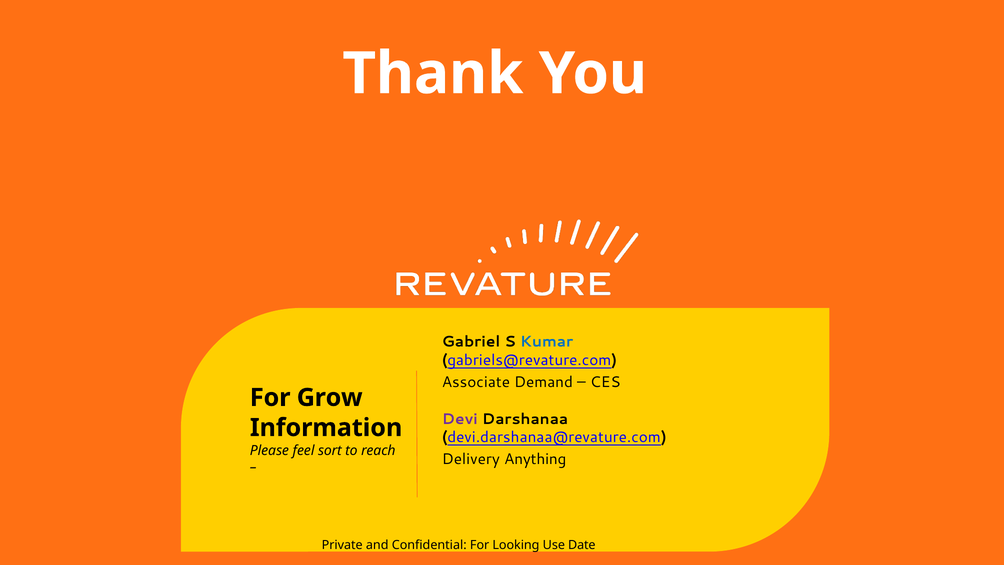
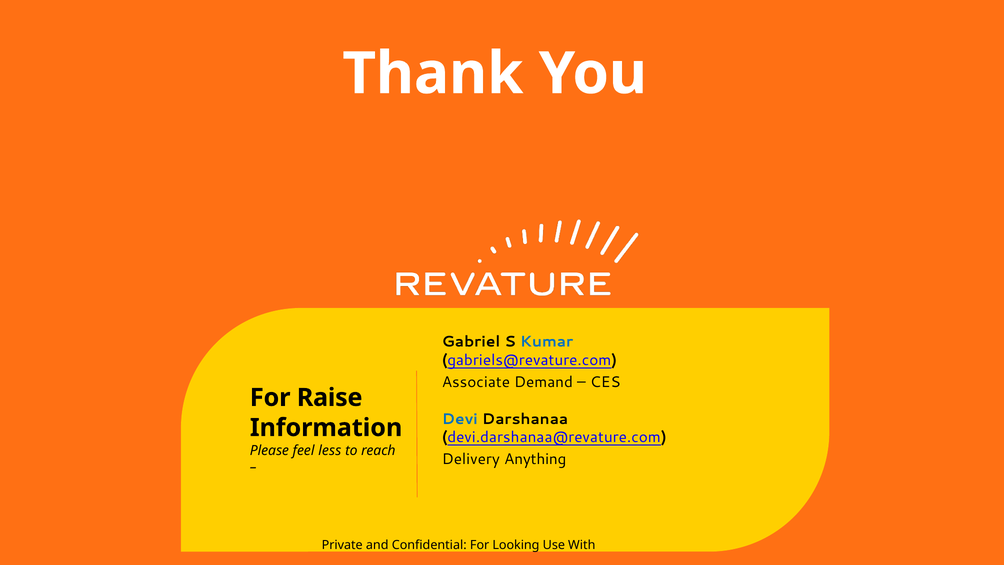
Grow: Grow -> Raise (330, 397)
Devi colour: purple -> blue (460, 419)
sort: sort -> less (330, 450)
Date: Date -> With (582, 545)
